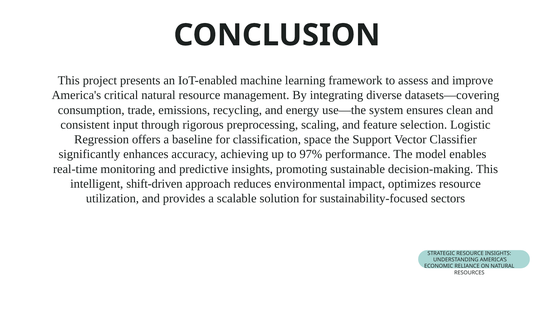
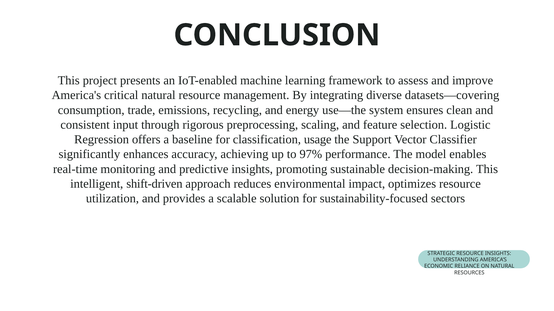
space: space -> usage (318, 140)
